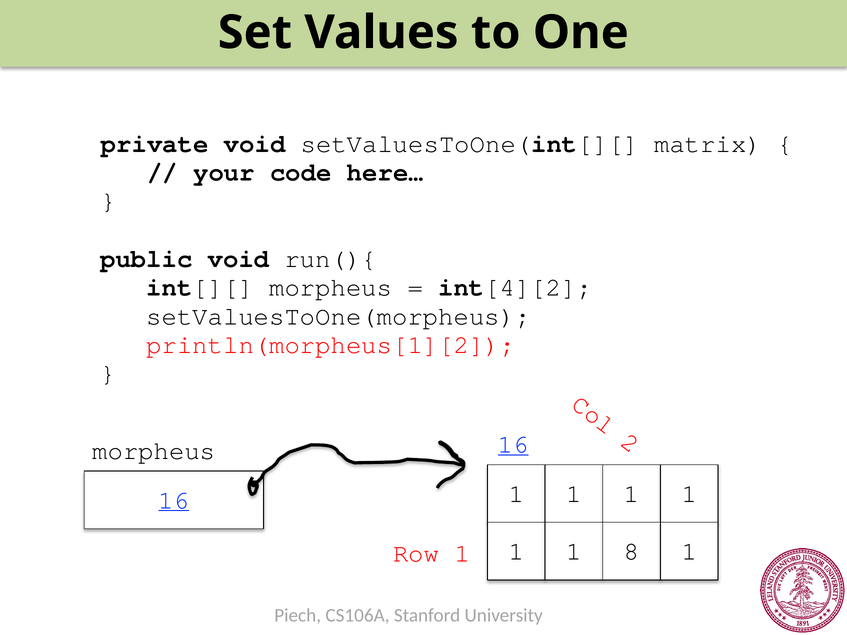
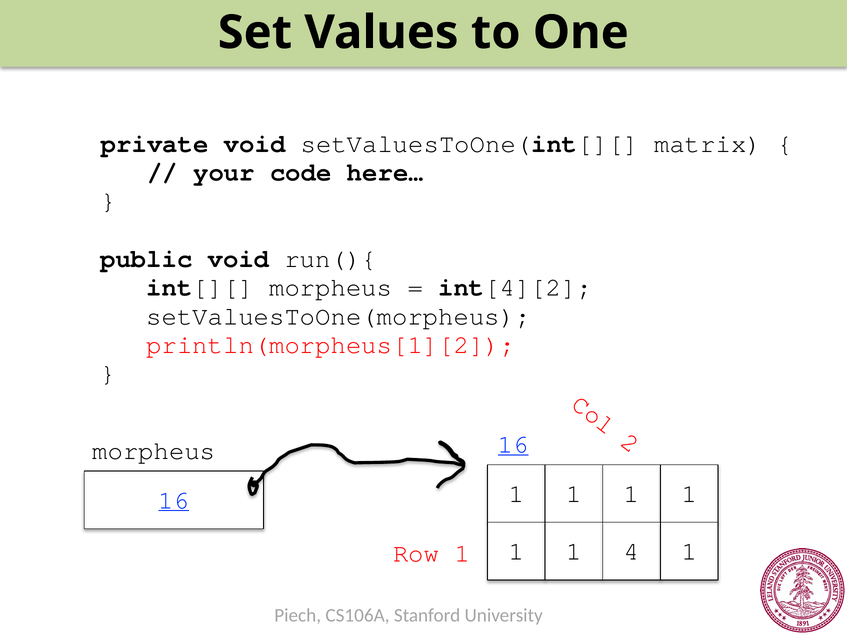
8: 8 -> 4 (632, 551)
